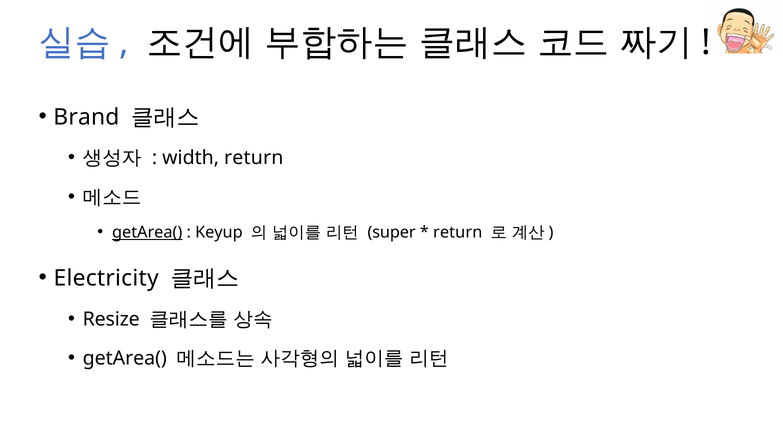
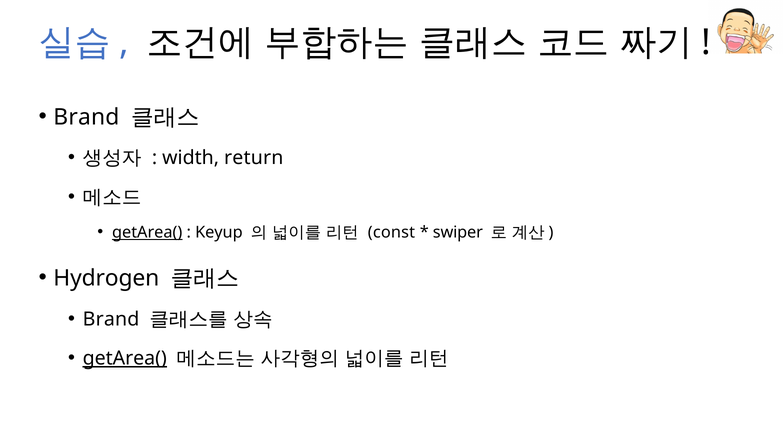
super: super -> const (391, 233)
return: return -> swiper (458, 233)
Electricity: Electricity -> Hydrogen (106, 278)
Resize: Resize -> Brand (111, 319)
getArea( underline: none -> present (125, 359)
